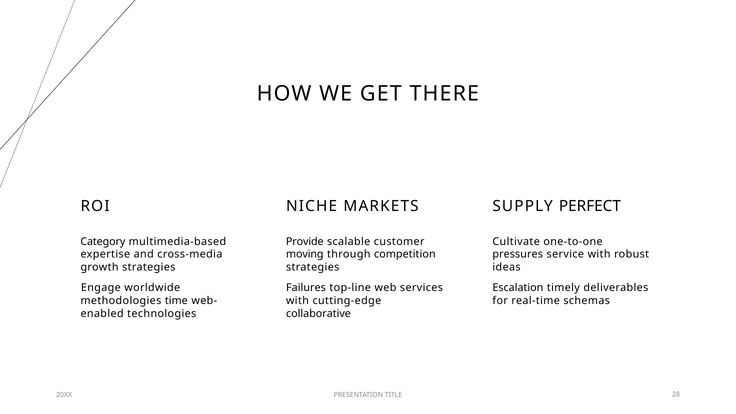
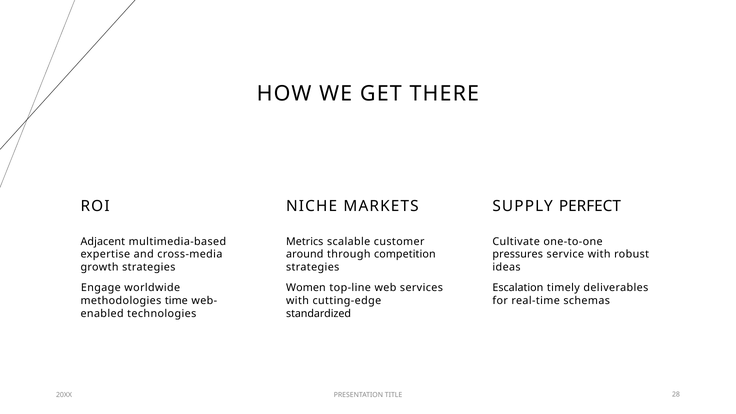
Category: Category -> Adjacent (103, 241)
Provide: Provide -> Metrics (305, 241)
moving: moving -> around (305, 254)
Failures: Failures -> Women (306, 288)
collaborative: collaborative -> standardized (319, 314)
